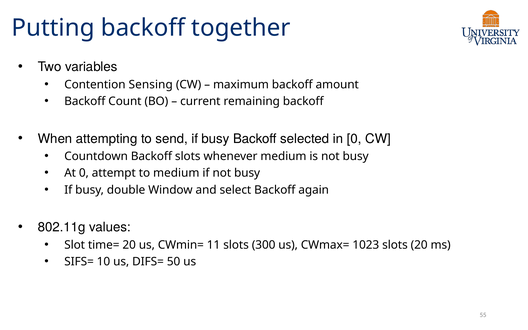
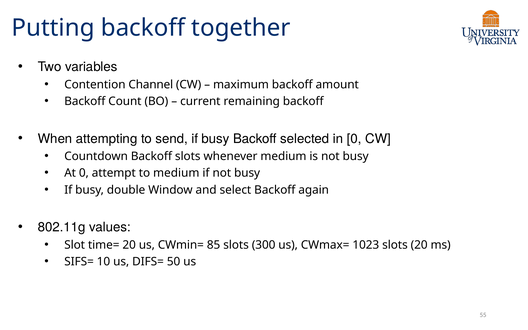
Sensing: Sensing -> Channel (151, 84)
11: 11 -> 85 (214, 245)
